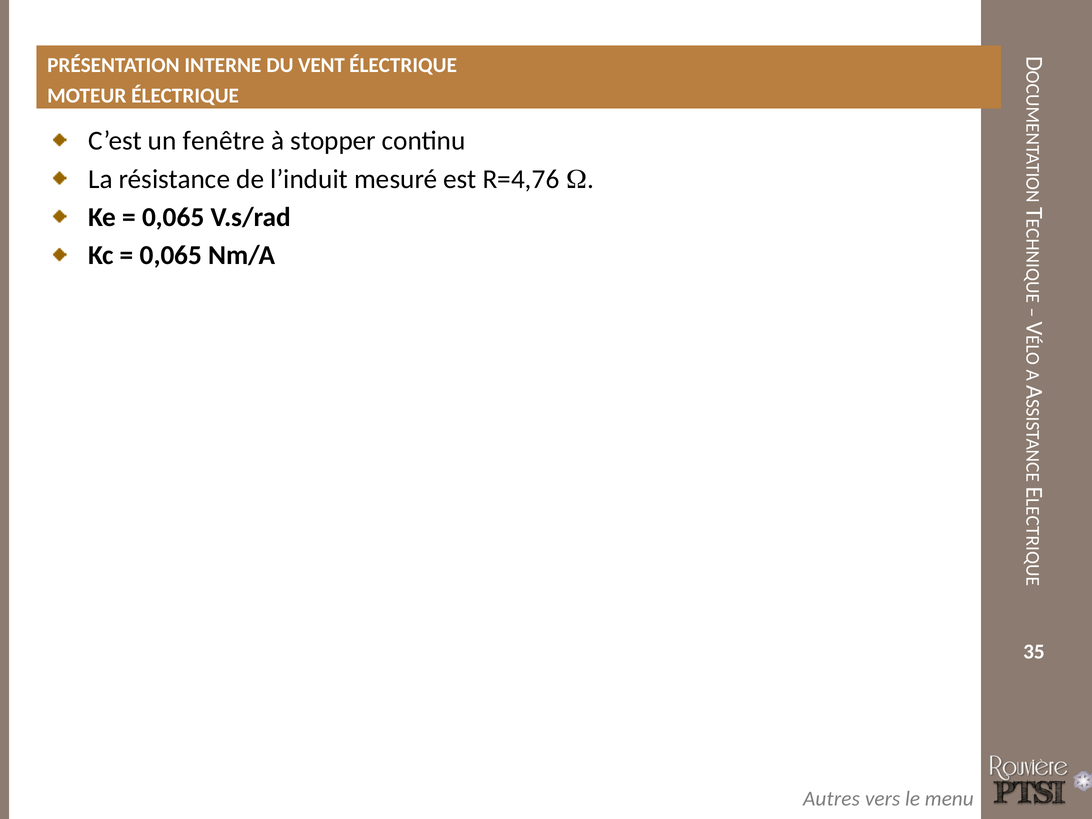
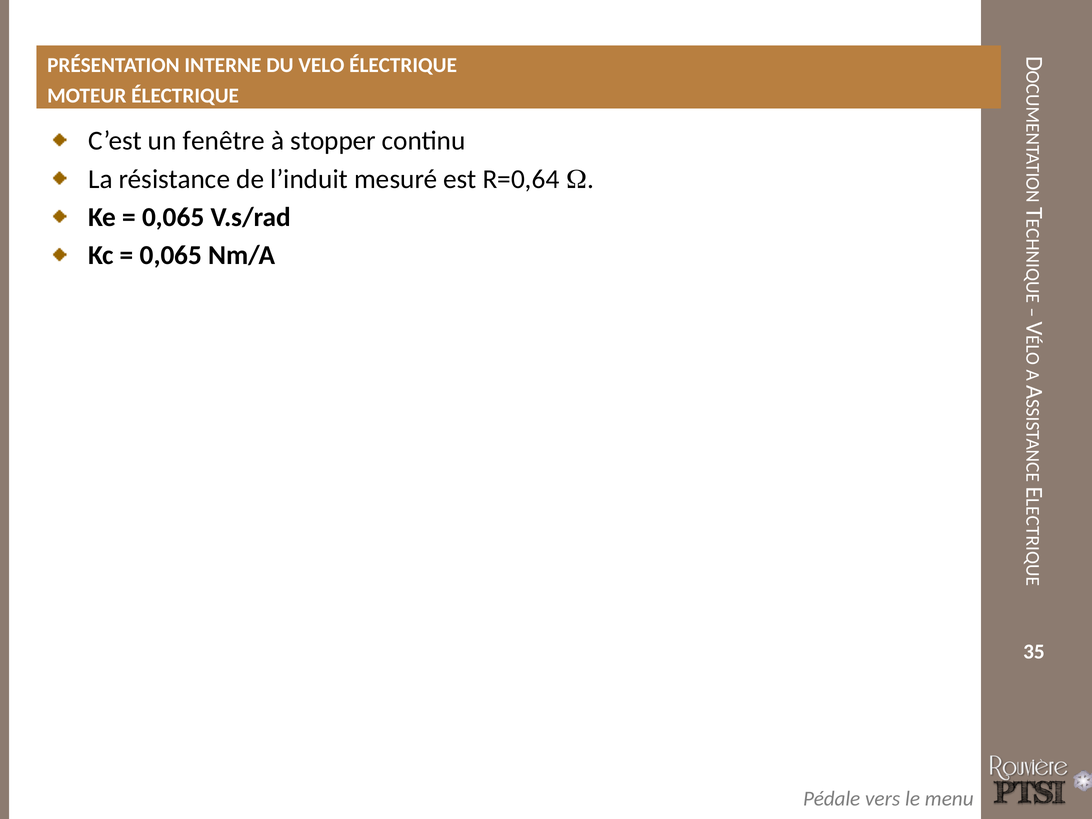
VENT: VENT -> VELO (321, 65)
R=4,76: R=4,76 -> R=0,64 (521, 179)
Autres: Autres -> Pédale (832, 799)
